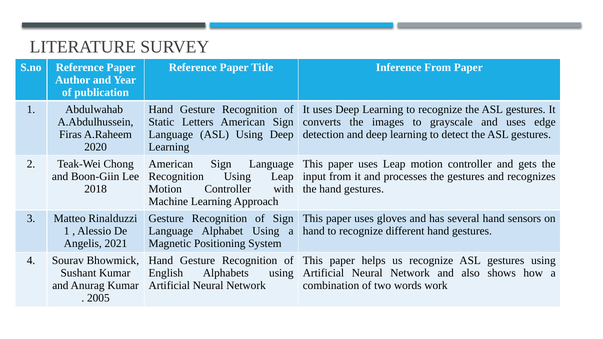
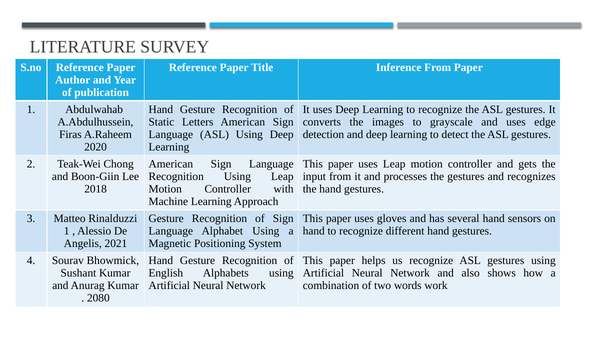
2005: 2005 -> 2080 (98, 298)
